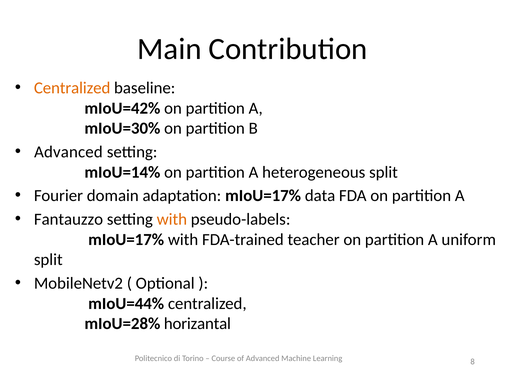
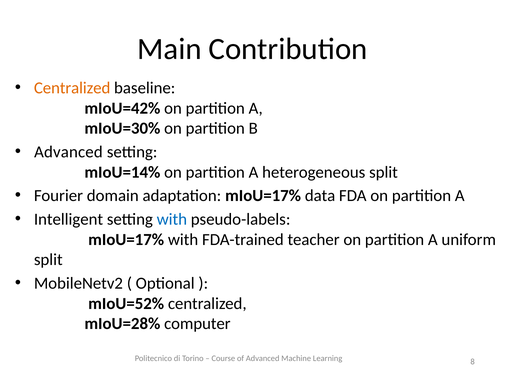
Fantauzzo: Fantauzzo -> Intelligent (68, 219)
with colour: orange -> blue (172, 219)
mIoU=44%: mIoU=44% -> mIoU=52% (126, 303)
horizantal: horizantal -> computer (197, 323)
